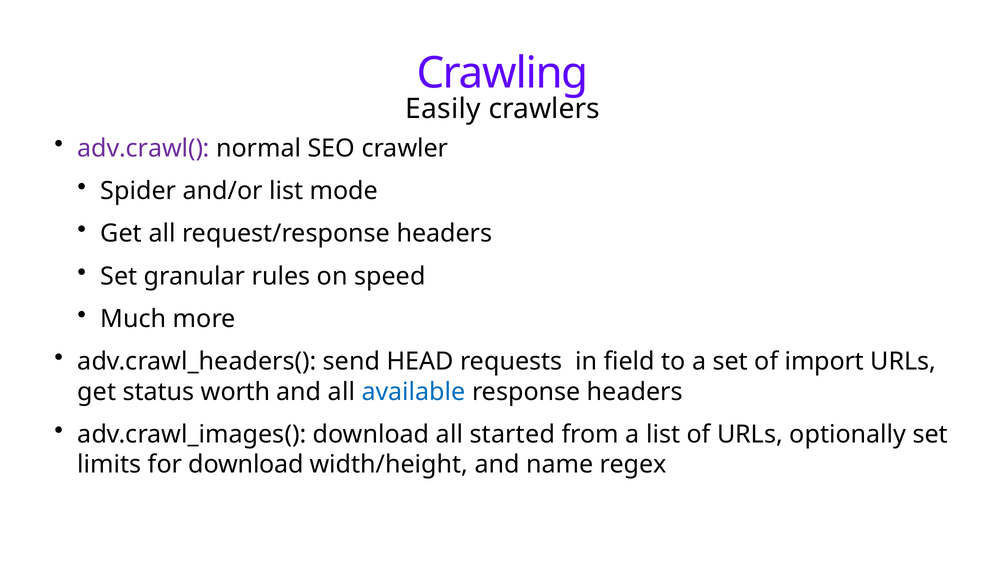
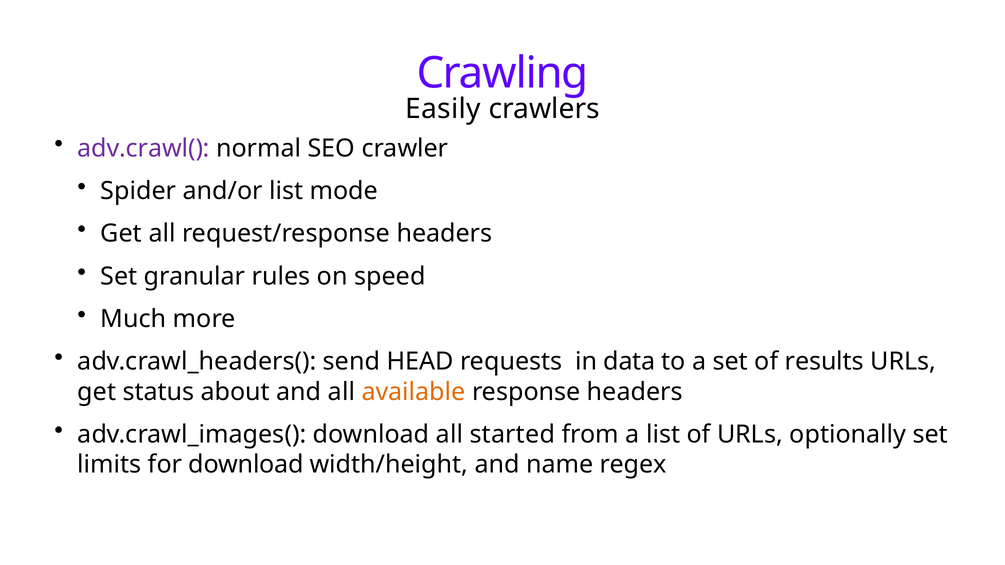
field: field -> data (629, 362)
import: import -> results (824, 362)
worth: worth -> about (235, 392)
available colour: blue -> orange (414, 392)
